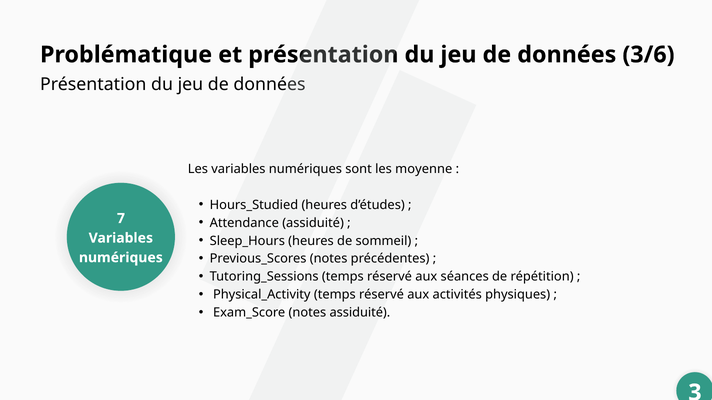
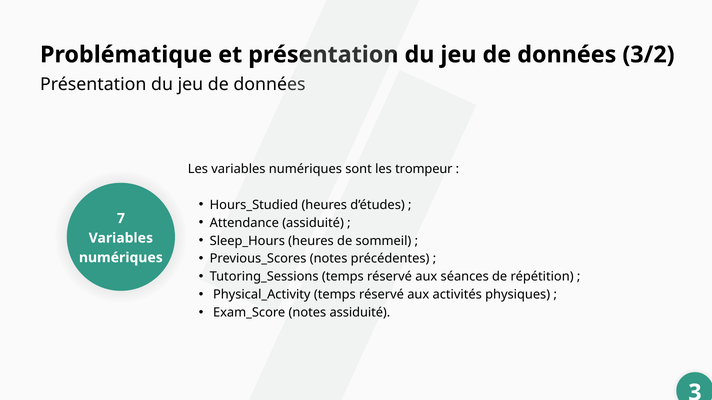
3/6: 3/6 -> 3/2 (648, 55)
moyenne: moyenne -> trompeur (424, 169)
